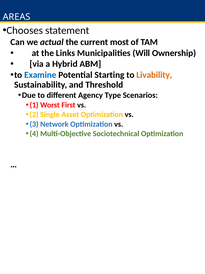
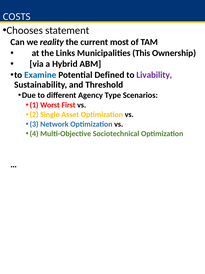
AREAS: AREAS -> COSTS (17, 17)
actual: actual -> reality (52, 42)
Will: Will -> This (141, 53)
Starting: Starting -> Defined (109, 75)
Livability colour: orange -> purple (154, 75)
